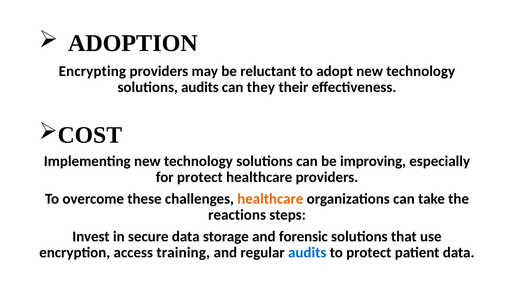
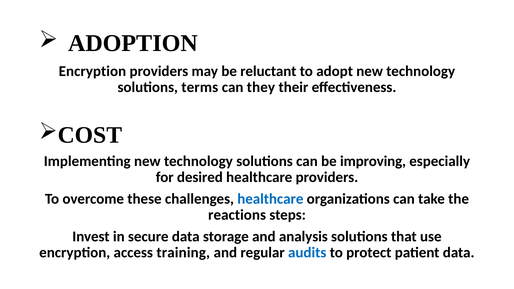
Encrypting: Encrypting -> Encryption (92, 71)
solutions audits: audits -> terms (200, 87)
for protect: protect -> desired (200, 177)
healthcare colour: orange -> blue (270, 199)
forensic: forensic -> analysis (303, 237)
